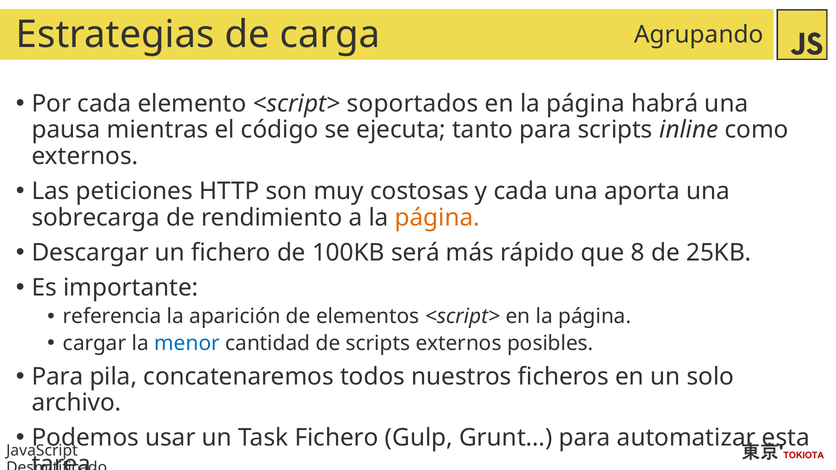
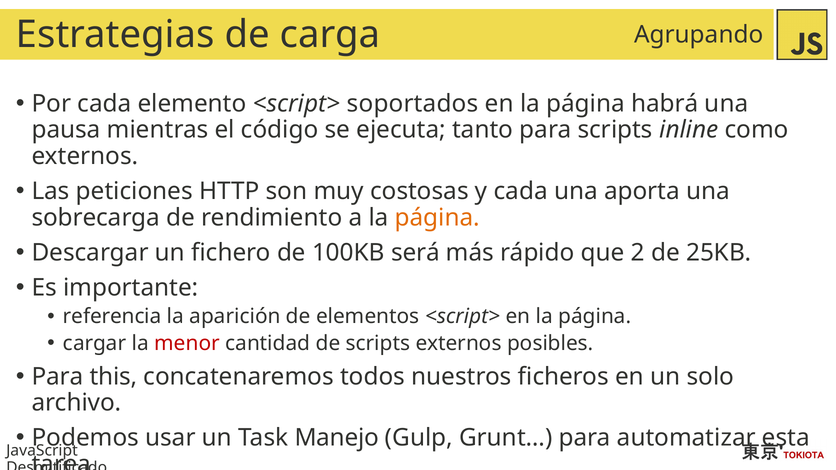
8: 8 -> 2 (638, 253)
menor colour: blue -> red (187, 344)
pila: pila -> this (113, 377)
Task Fichero: Fichero -> Manejo (337, 438)
